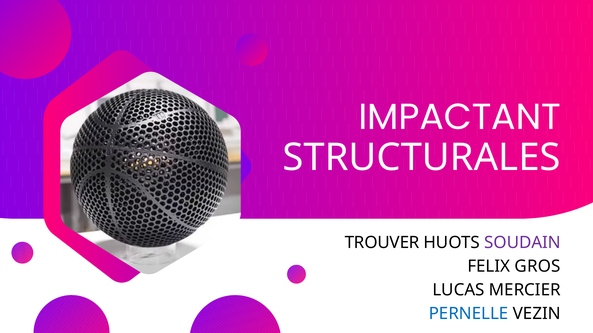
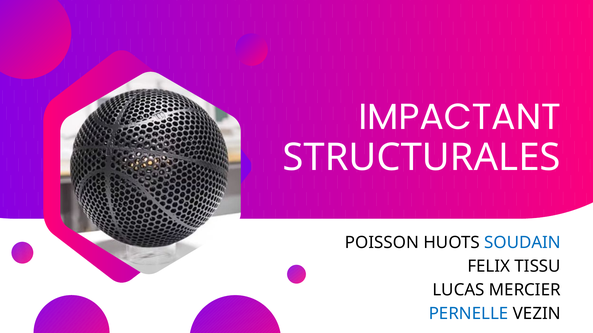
TROUVER: TROUVER -> POISSON (382, 243)
SOUDAIN colour: purple -> blue (522, 243)
GROS: GROS -> TISSU (538, 267)
